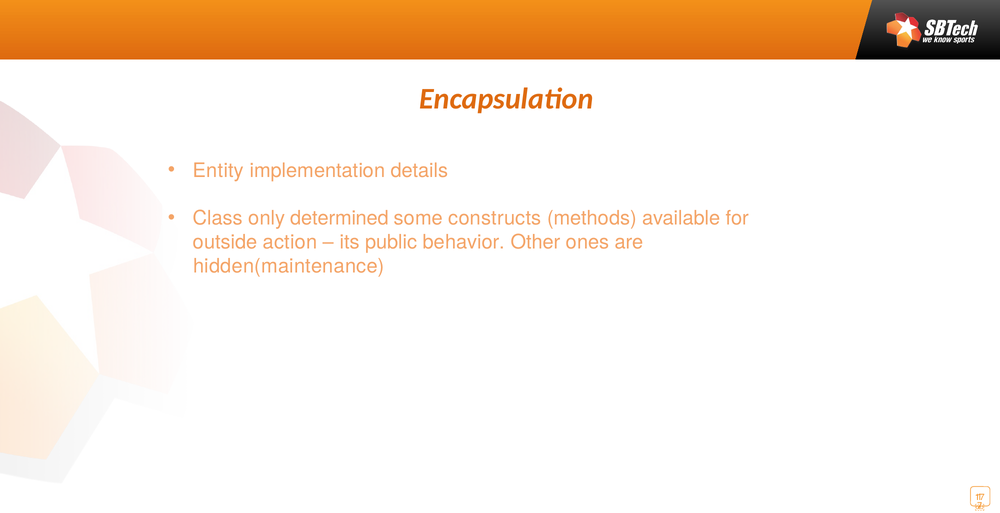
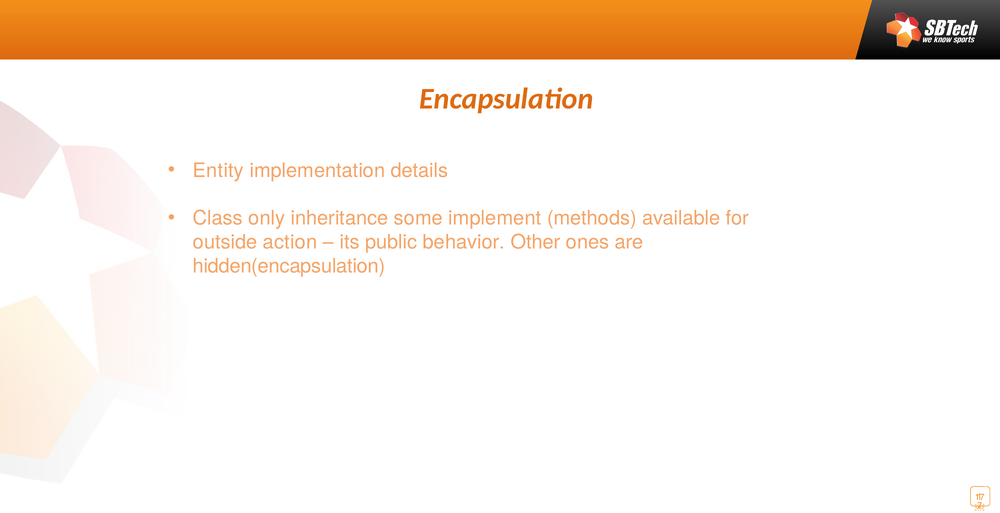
determined: determined -> inheritance (339, 219)
constructs: constructs -> implement (495, 219)
hidden(maintenance: hidden(maintenance -> hidden(encapsulation (289, 267)
